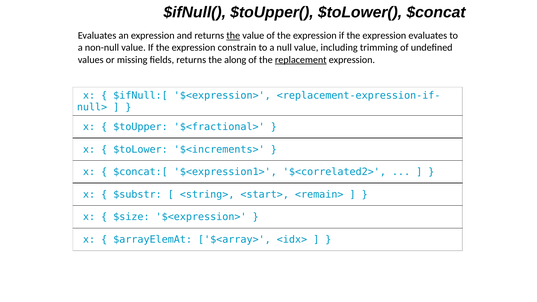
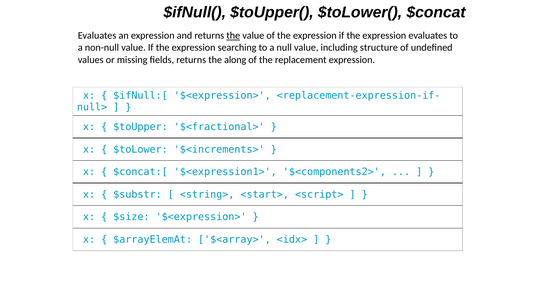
constrain: constrain -> searching (237, 48)
trimming: trimming -> structure (379, 48)
replacement underline: present -> none (301, 60)
$<correlated2>: $<correlated2> -> $<components2> (334, 172)
<remain>: <remain> -> <script> (319, 195)
